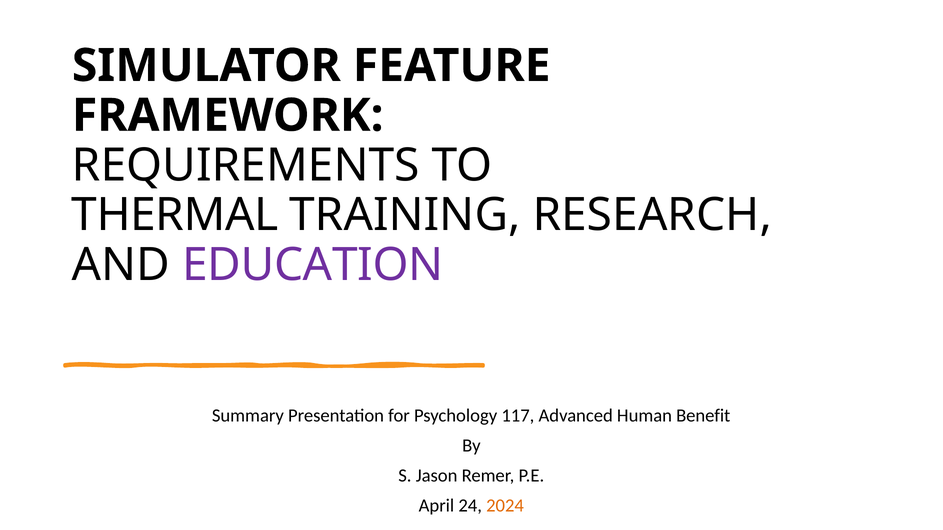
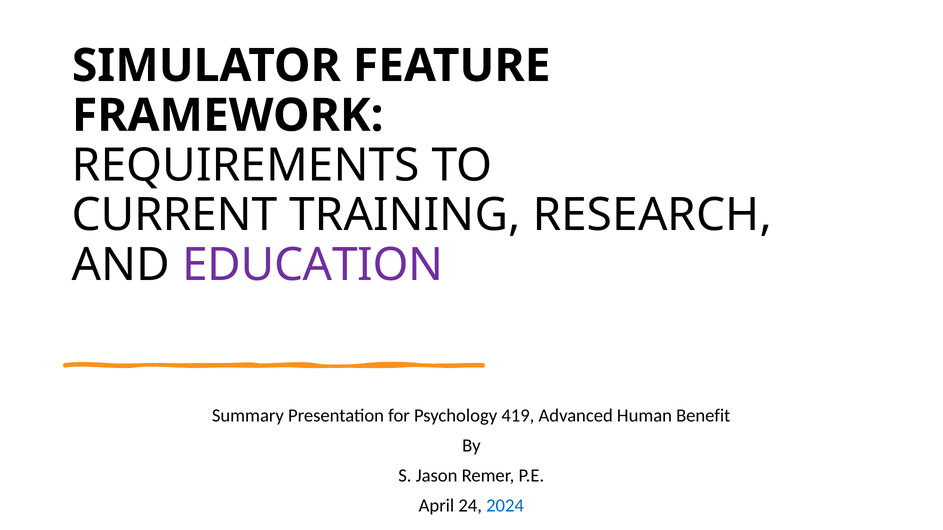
THERMAL: THERMAL -> CURRENT (175, 215)
117: 117 -> 419 (518, 416)
2024 colour: orange -> blue (505, 506)
